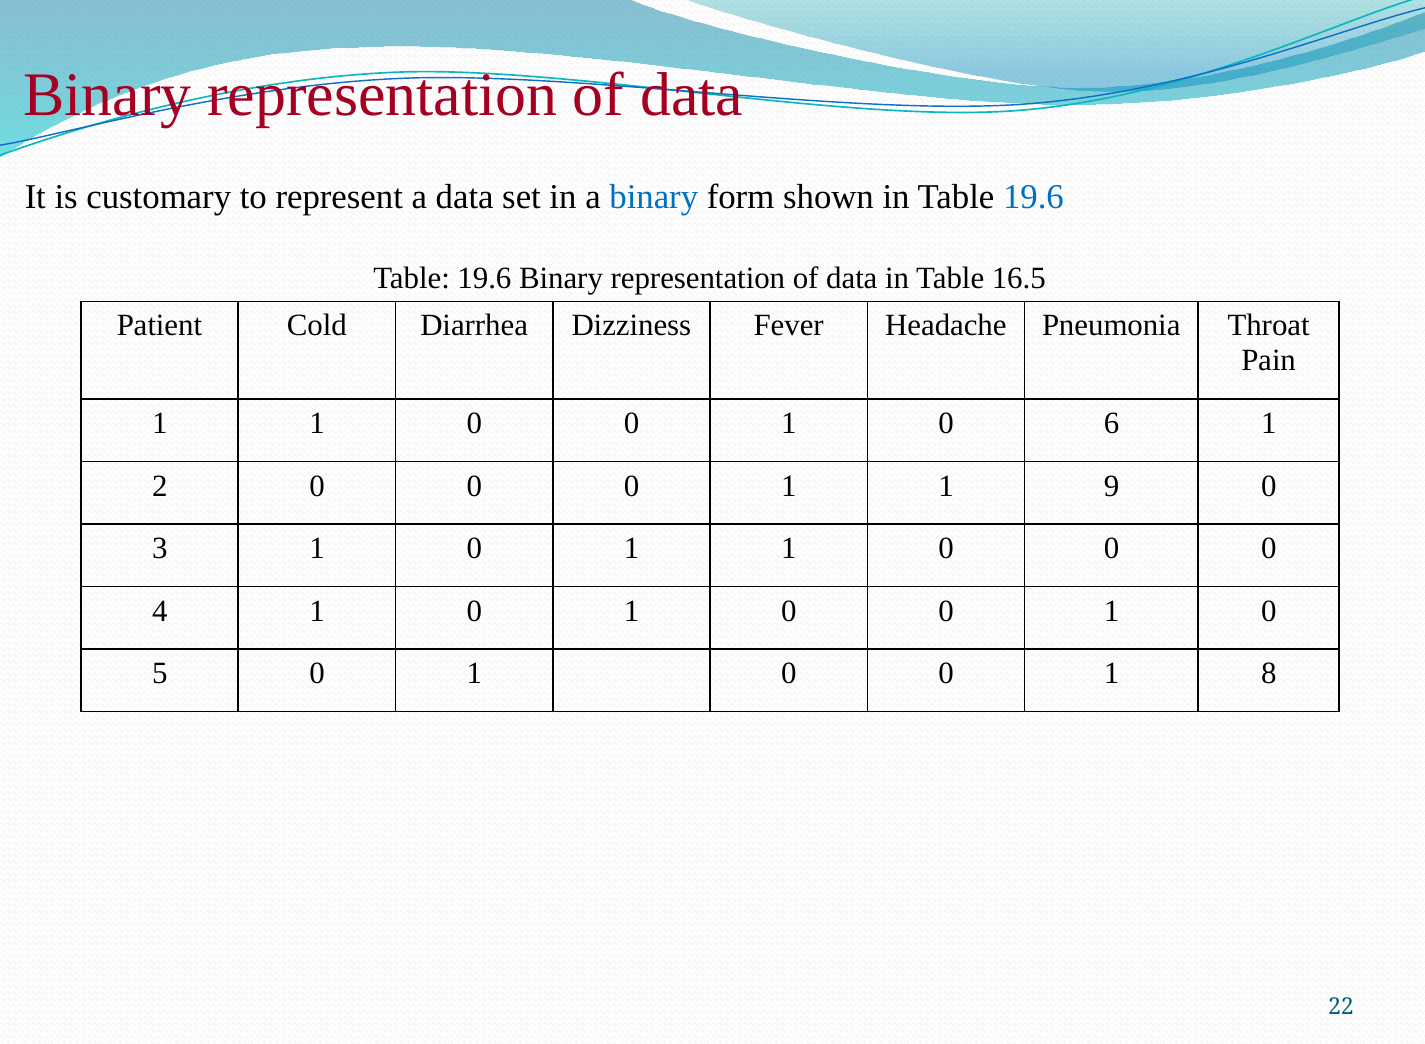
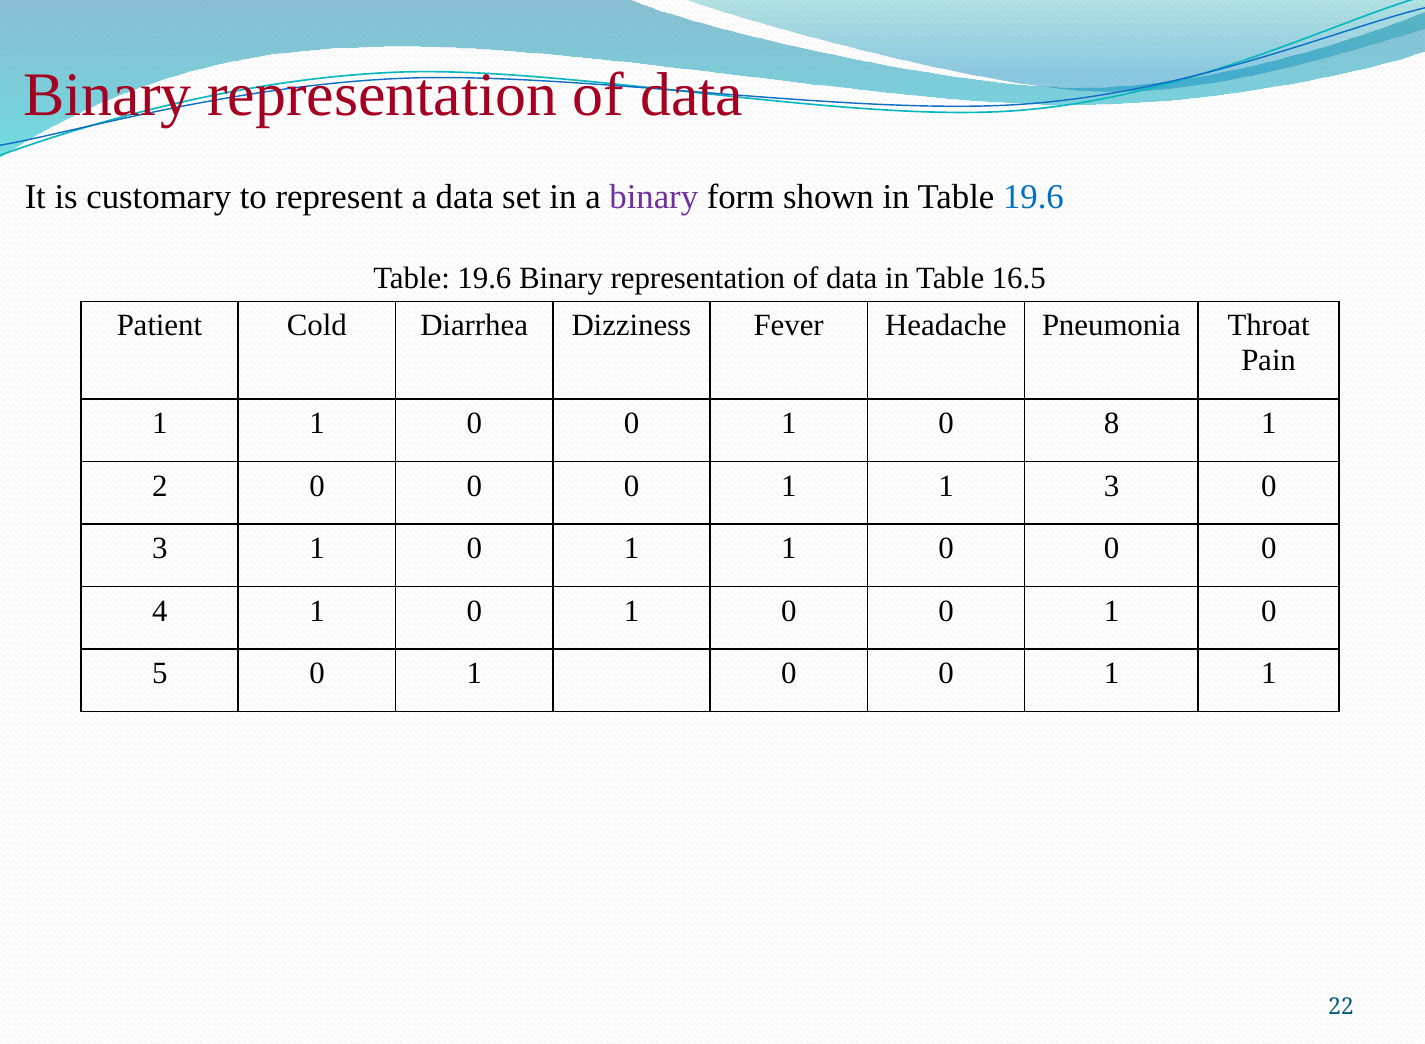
binary colour: blue -> purple (654, 197)
6: 6 -> 8 (1111, 423)
1 9: 9 -> 3 (1111, 486)
8: 8 -> 1 (1269, 673)
